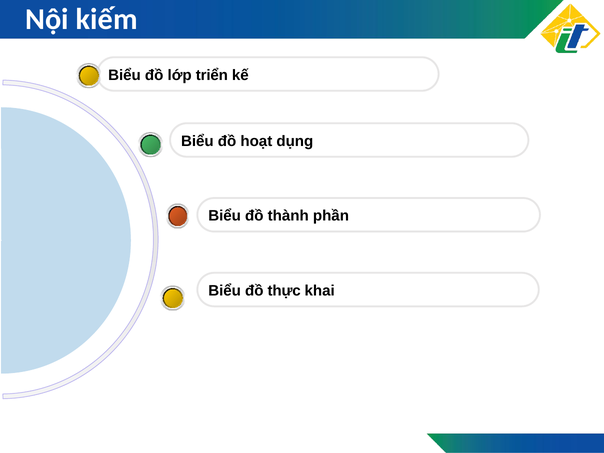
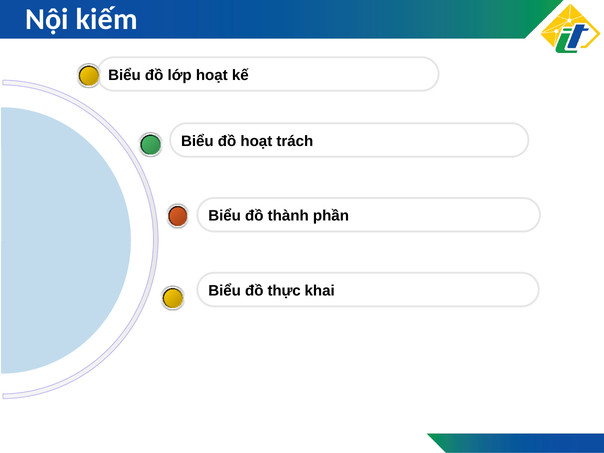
lớp triển: triển -> hoạt (212, 75)
dụng: dụng -> trách (295, 141)
